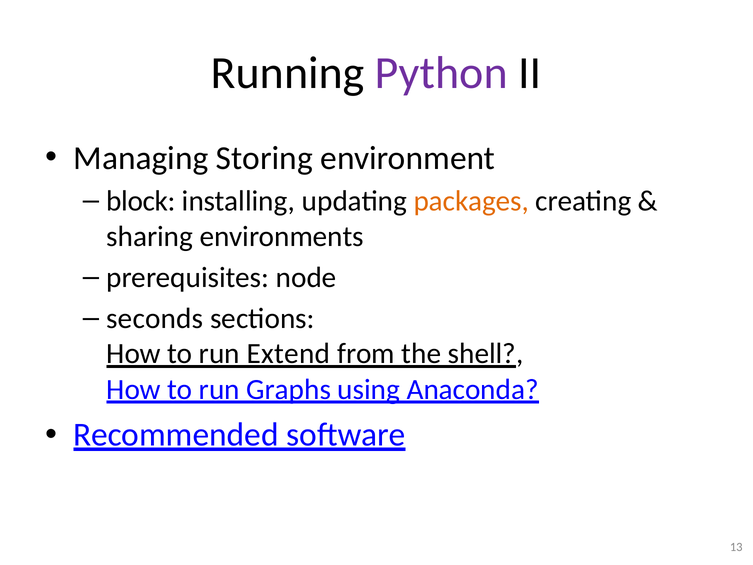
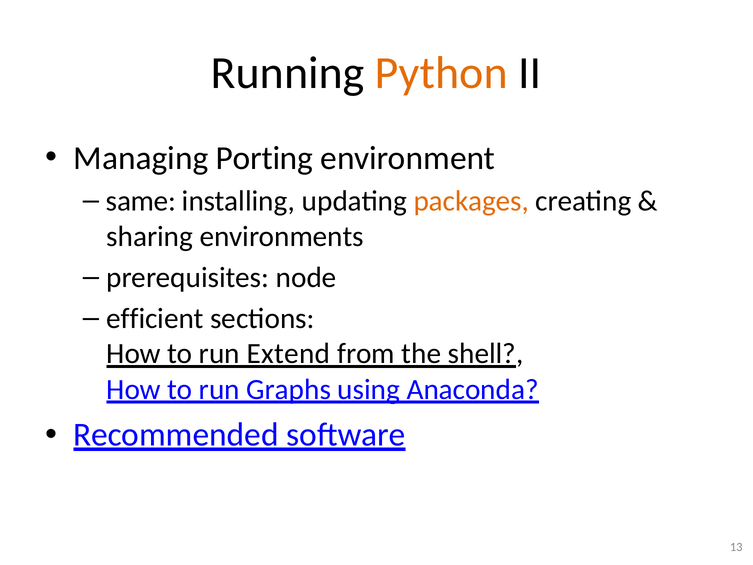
Python colour: purple -> orange (441, 73)
Storing: Storing -> Porting (264, 158)
block: block -> same (141, 201)
seconds: seconds -> efficient (155, 318)
